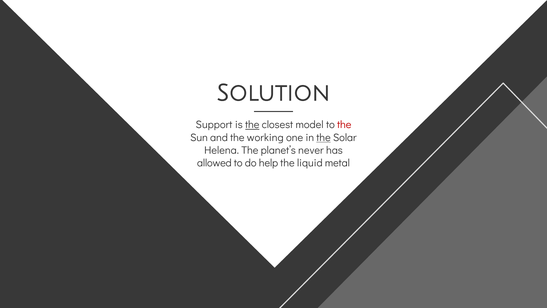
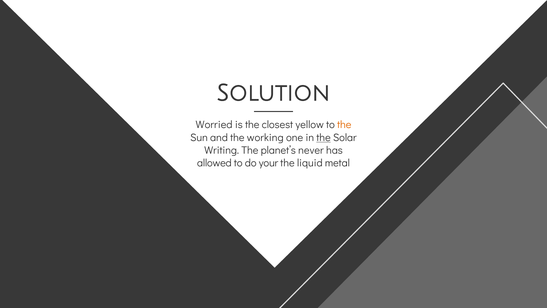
Support: Support -> Worried (214, 125)
the underline: present -> none (252, 125)
model: model -> yellow (310, 125)
the colour: red -> orange (344, 125)
Helena: Helena -> Writing (222, 150)
help: help -> your (269, 163)
